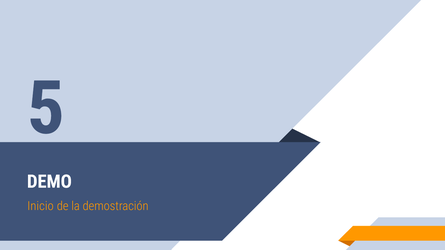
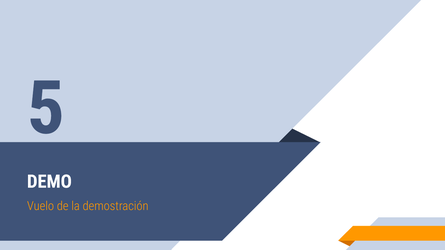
Inicio: Inicio -> Vuelo (41, 206)
